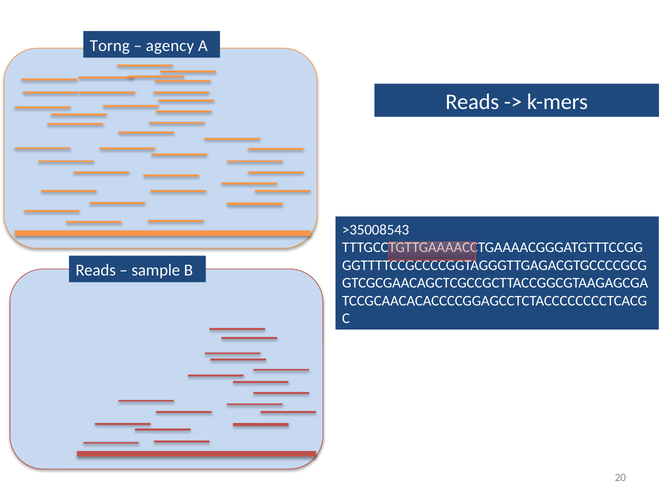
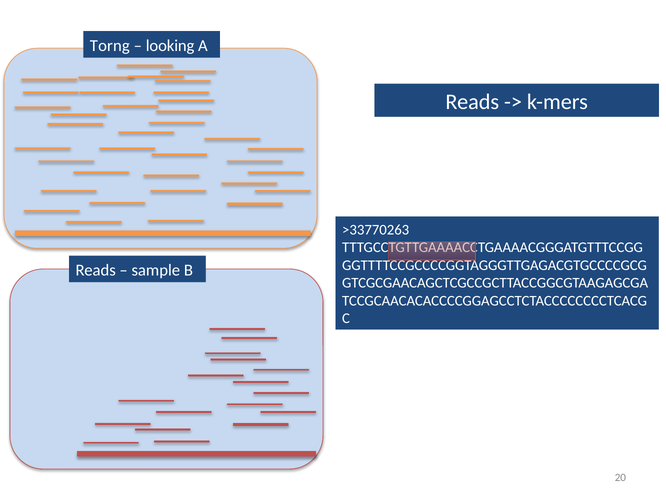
agency: agency -> looking (170, 46)
>35008543: >35008543 -> >33770263 (376, 229)
